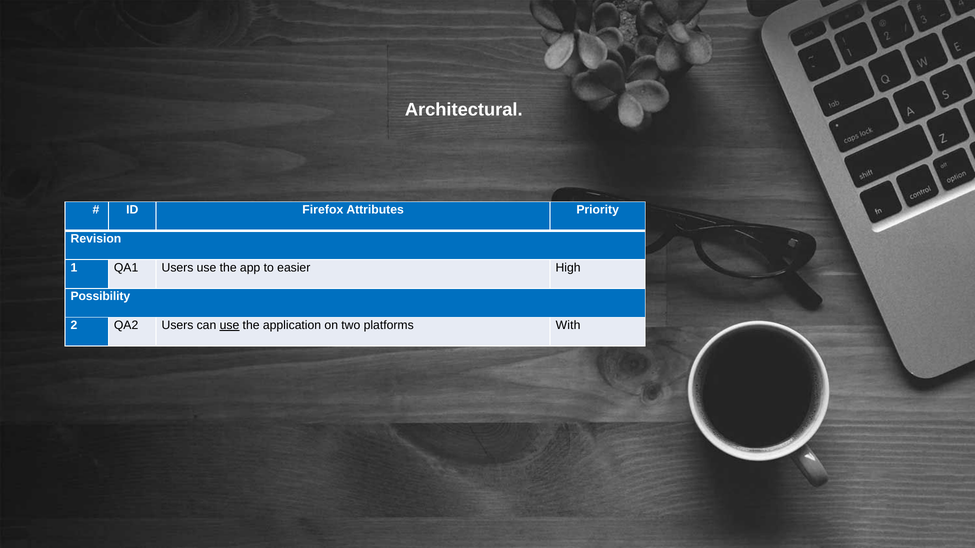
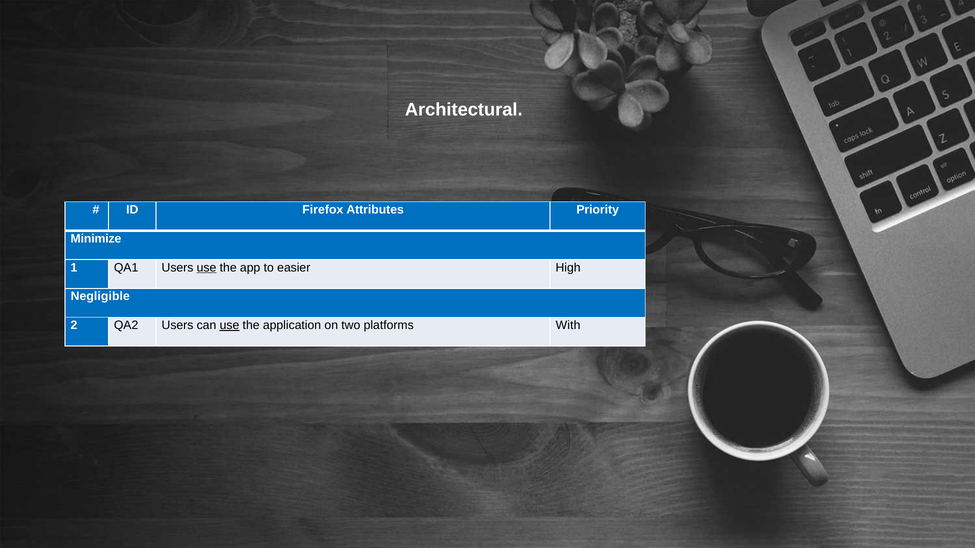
Revision: Revision -> Minimize (96, 239)
use underline: none -> present (207, 268)
Possibility: Possibility -> Negligible (100, 297)
